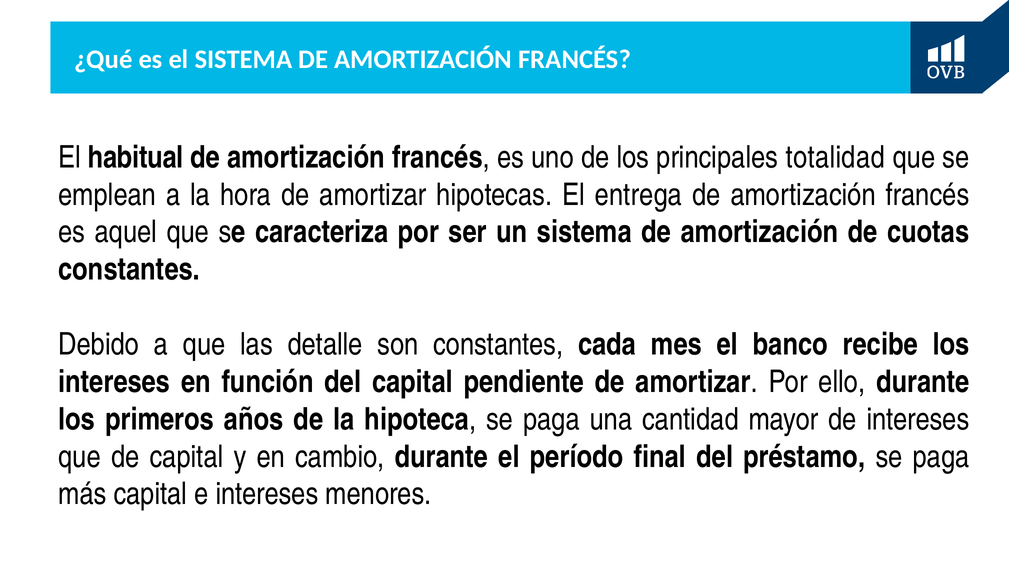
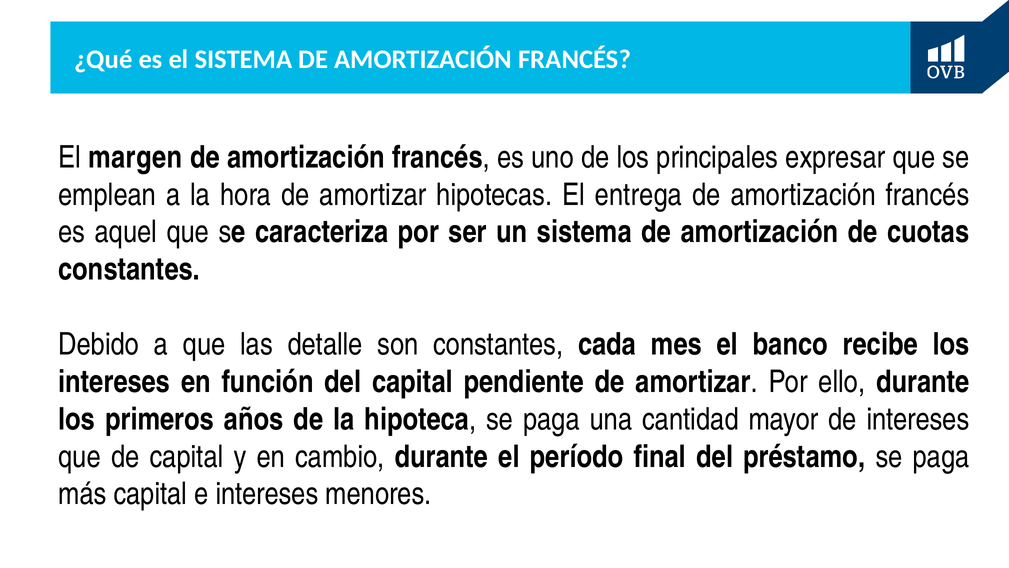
habitual: habitual -> margen (135, 157)
totalidad: totalidad -> expresar (835, 157)
